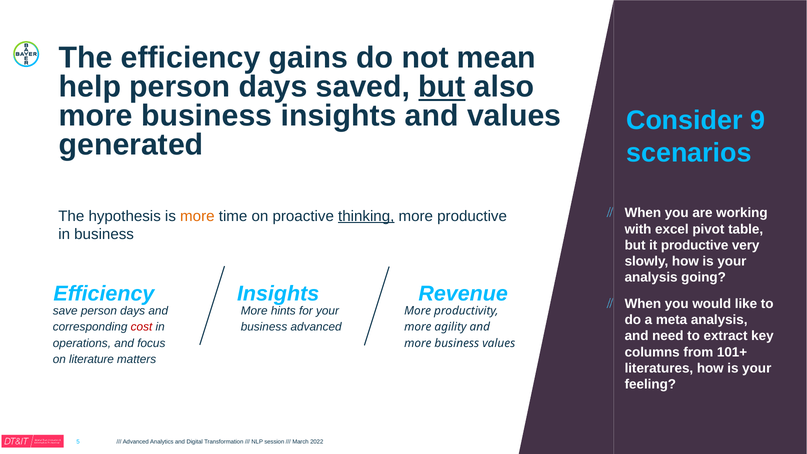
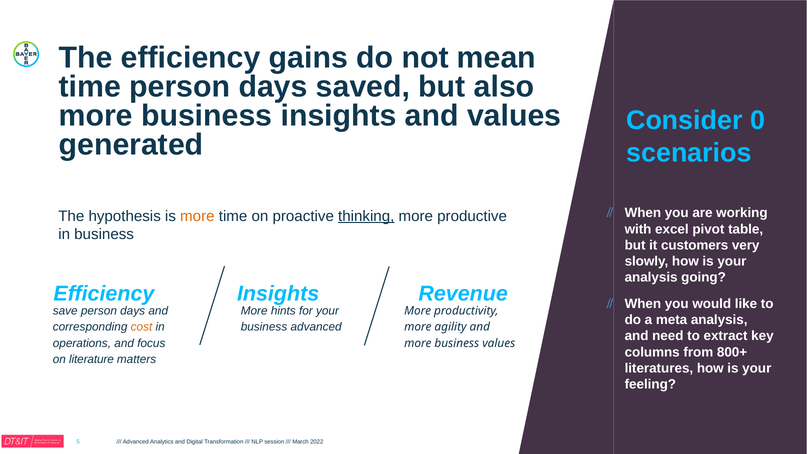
help: help -> time (90, 87)
but underline: present -> none (442, 87)
9: 9 -> 0 (758, 120)
it productive: productive -> customers (695, 245)
cost colour: red -> orange (141, 327)
101+: 101+ -> 800+ (732, 352)
